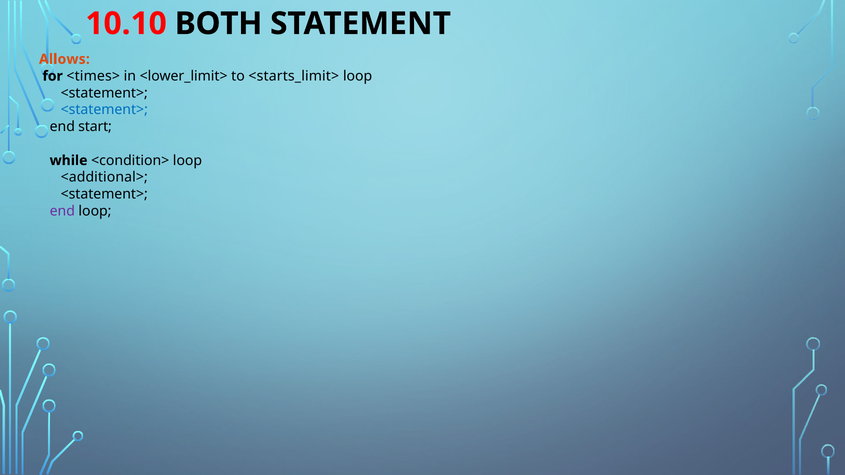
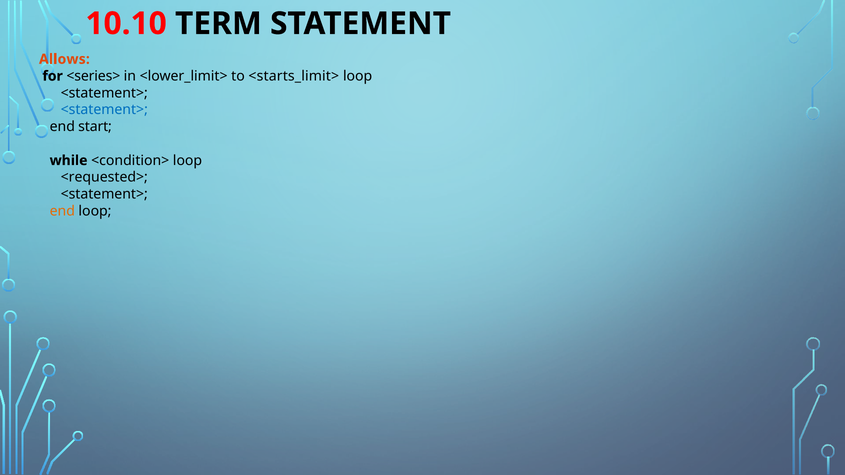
BOTH: BOTH -> TERM (218, 24)
<times>: <times> -> <series> (93, 76)
<additional>: <additional> -> <requested> (104, 177)
end colour: purple -> orange (62, 211)
